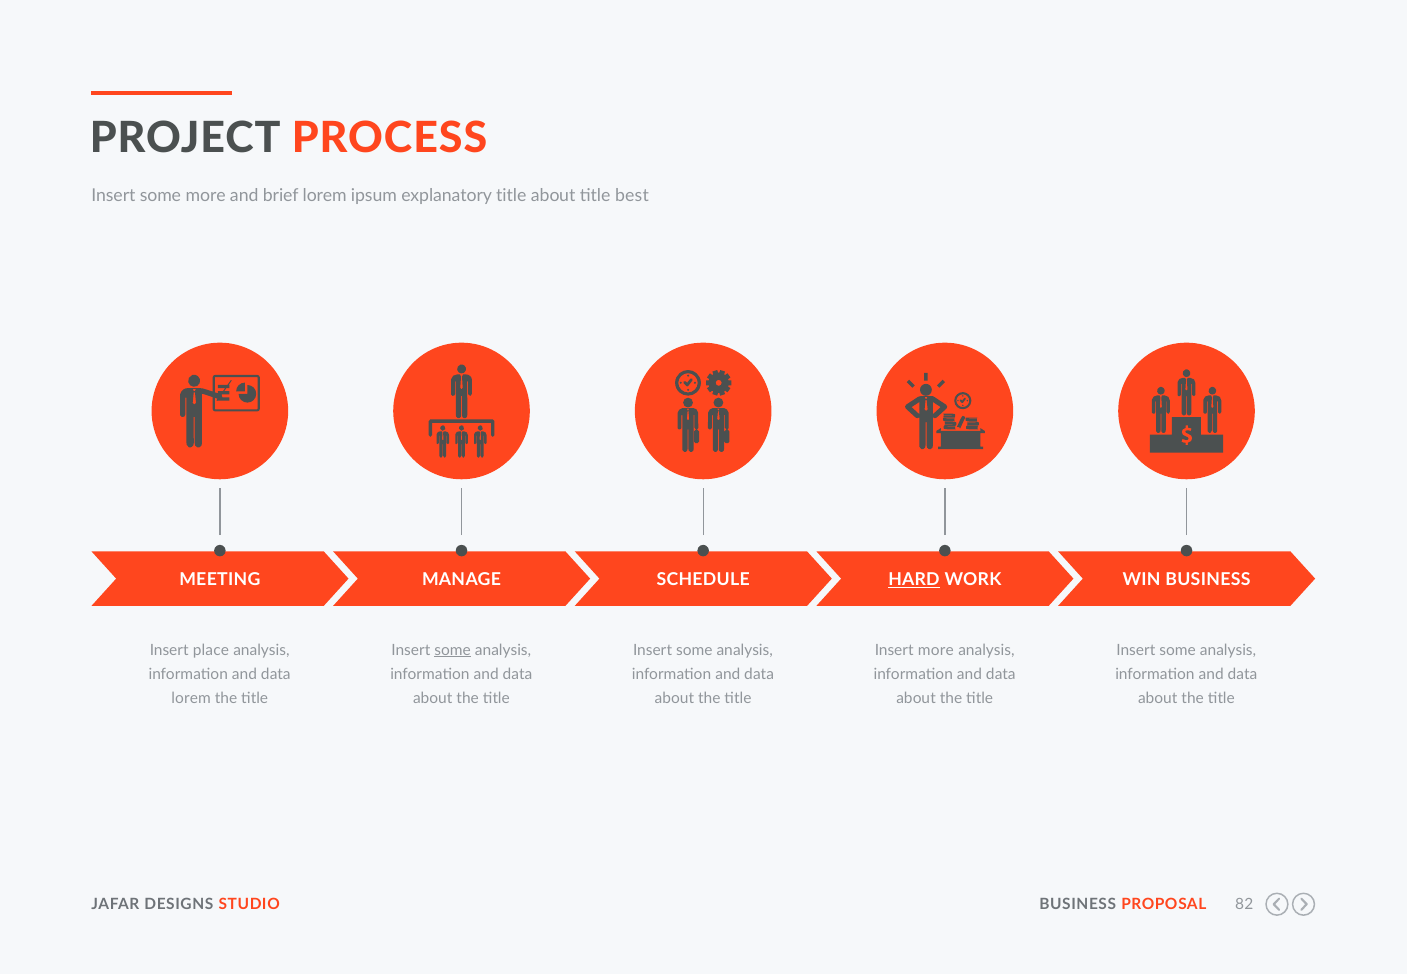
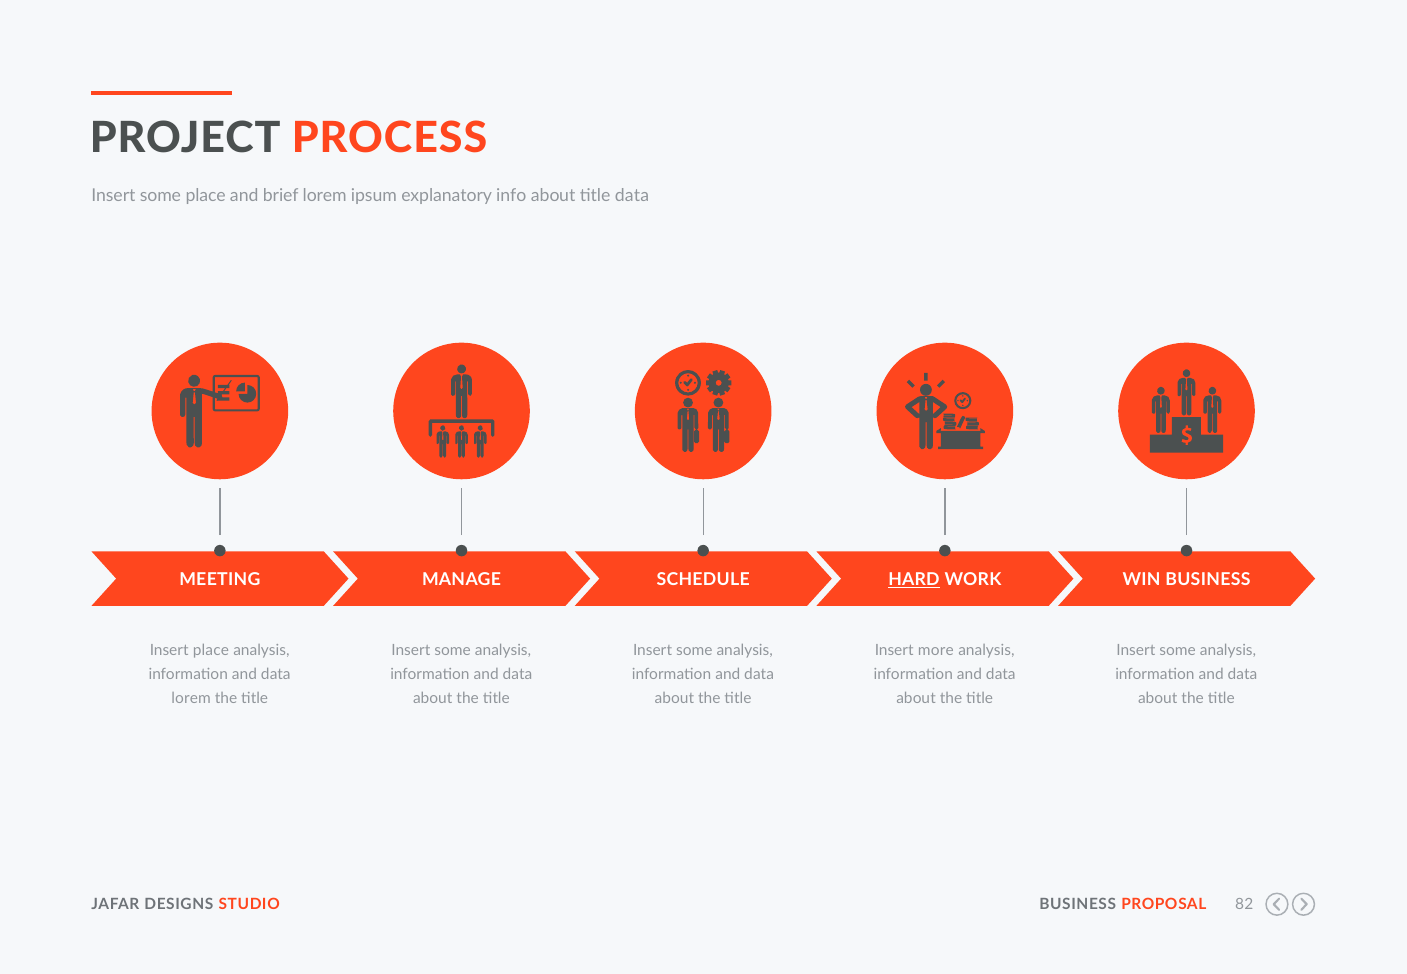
some more: more -> place (206, 196)
explanatory title: title -> info (511, 196)
title best: best -> data (632, 196)
some underline: present -> none (453, 650)
